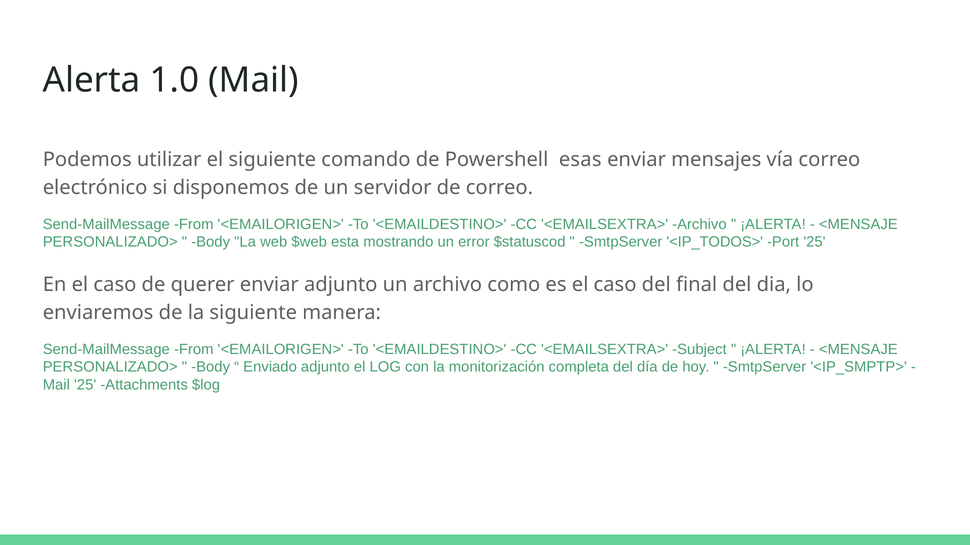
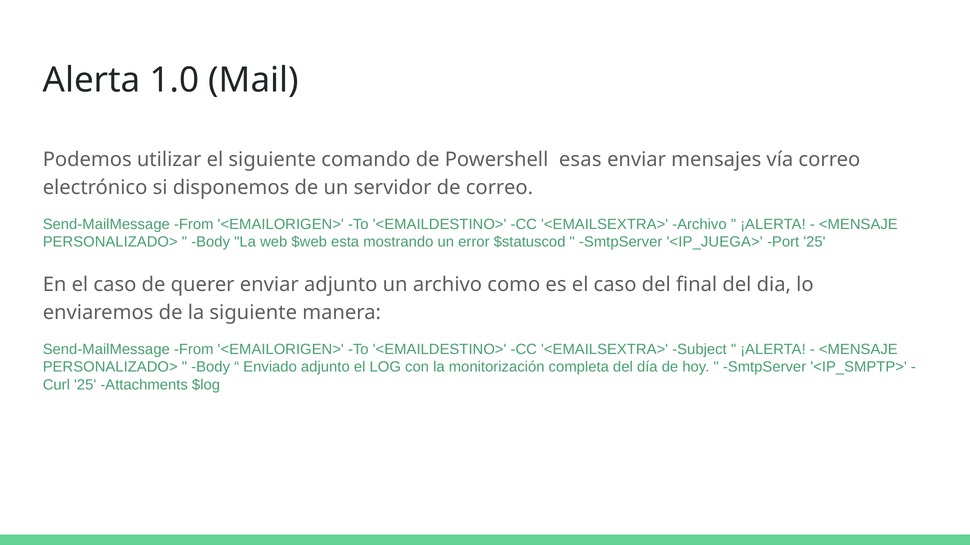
<IP_TODOS>: <IP_TODOS> -> <IP_JUEGA> (715, 242)
Mail: Mail -> Curl (56, 385)
